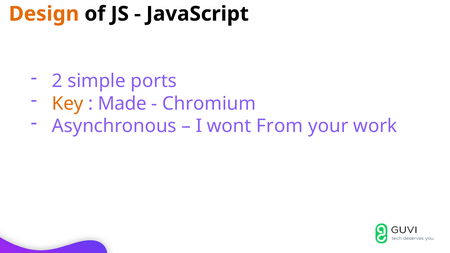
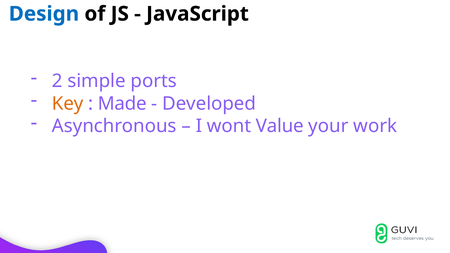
Design colour: orange -> blue (44, 14)
Chromium: Chromium -> Developed (209, 104)
From: From -> Value (280, 126)
